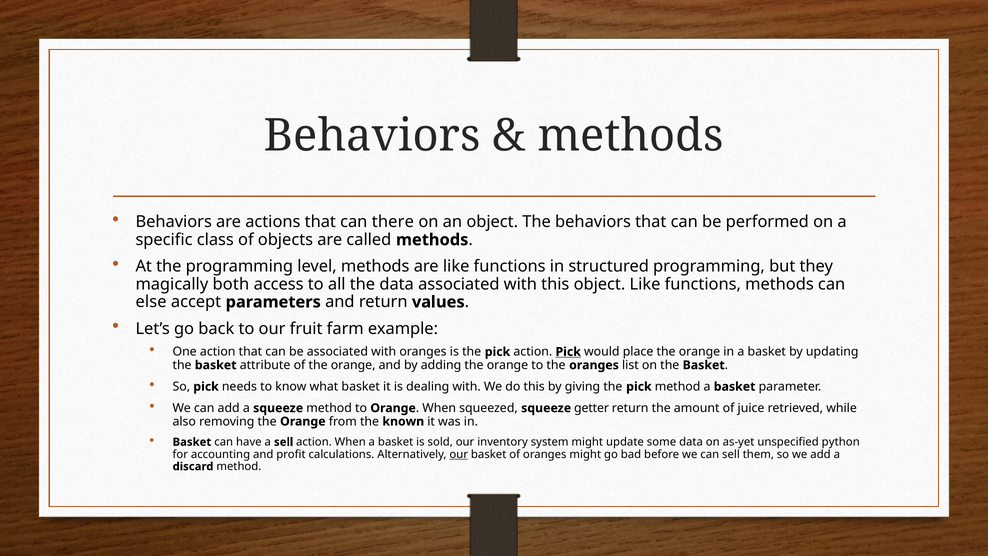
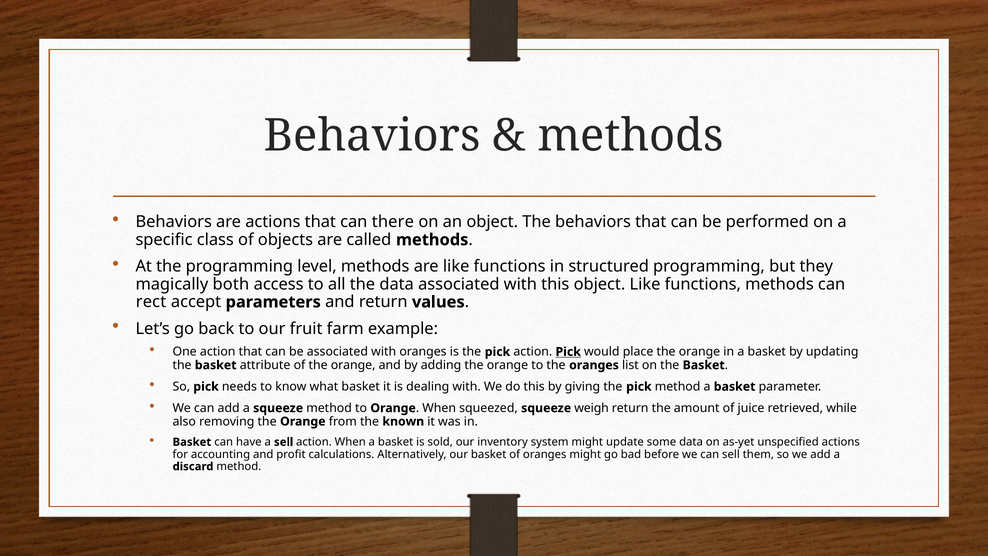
else: else -> rect (151, 302)
getter: getter -> weigh (592, 408)
unspecified python: python -> actions (841, 442)
our underline: present -> none (459, 454)
